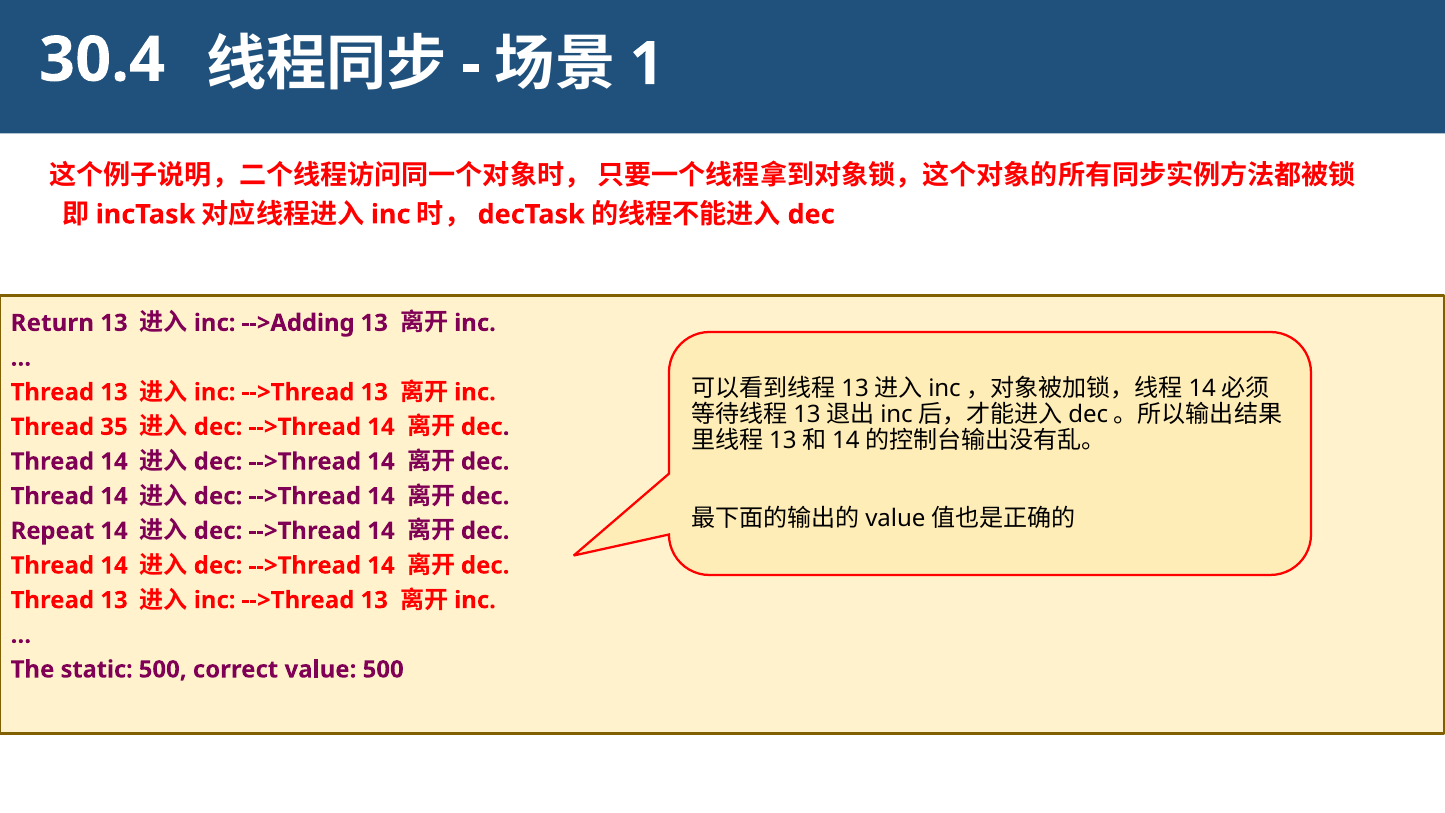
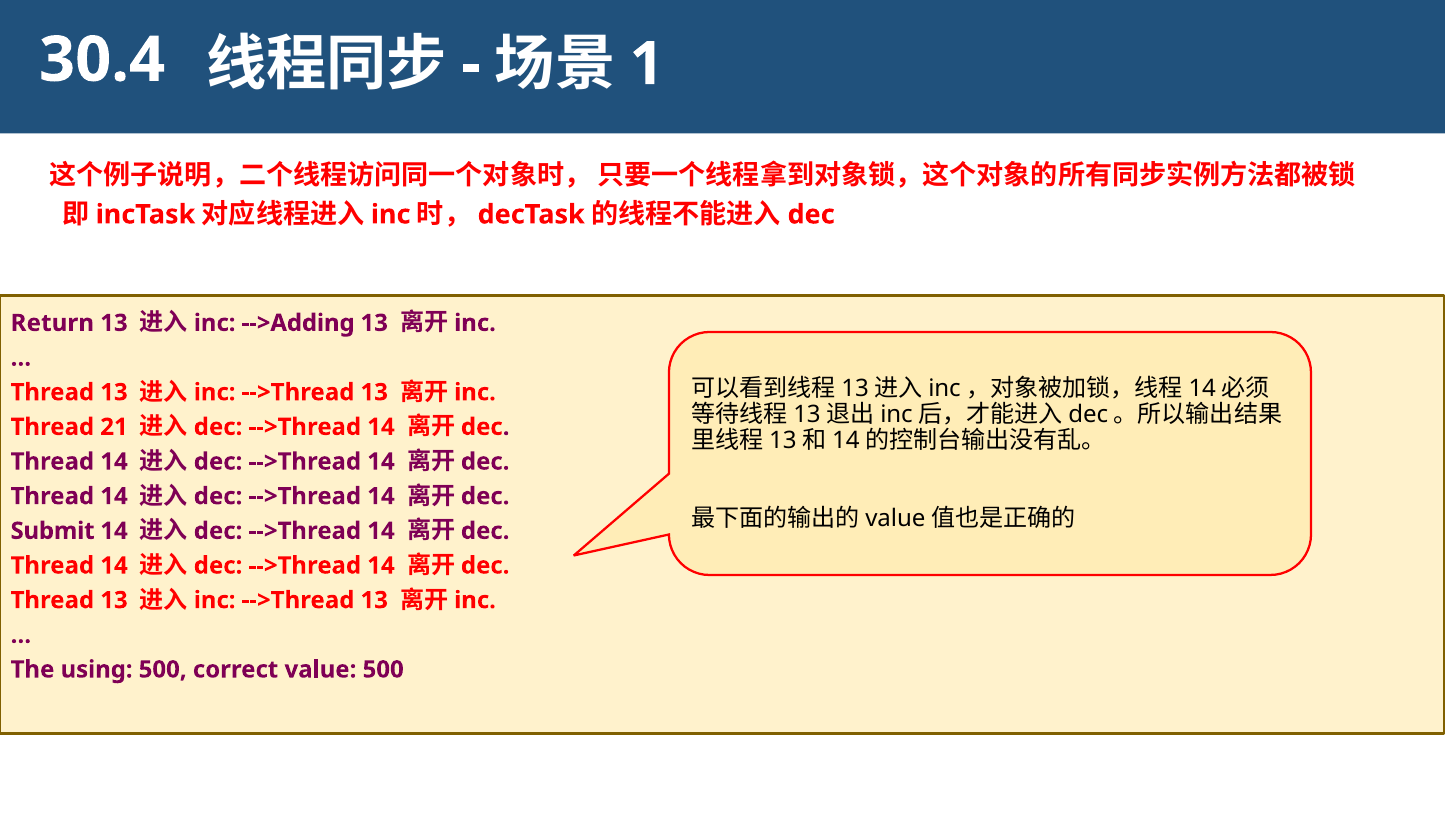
35: 35 -> 21 (114, 427)
Repeat: Repeat -> Submit (53, 531)
static: static -> using (97, 669)
